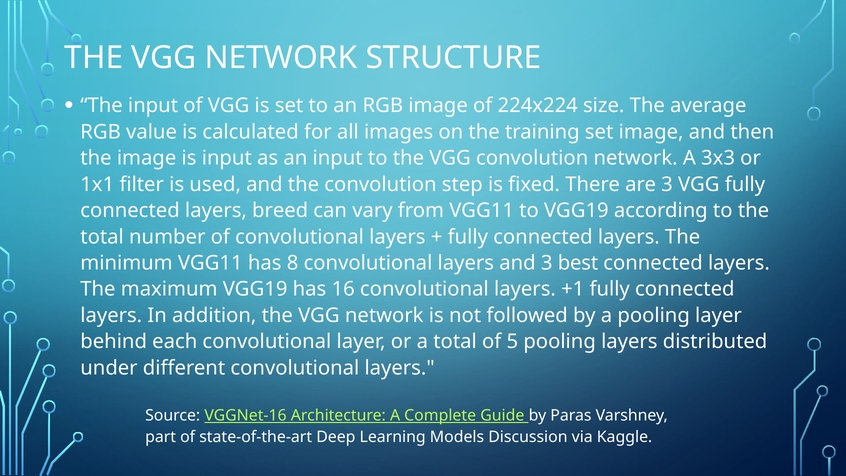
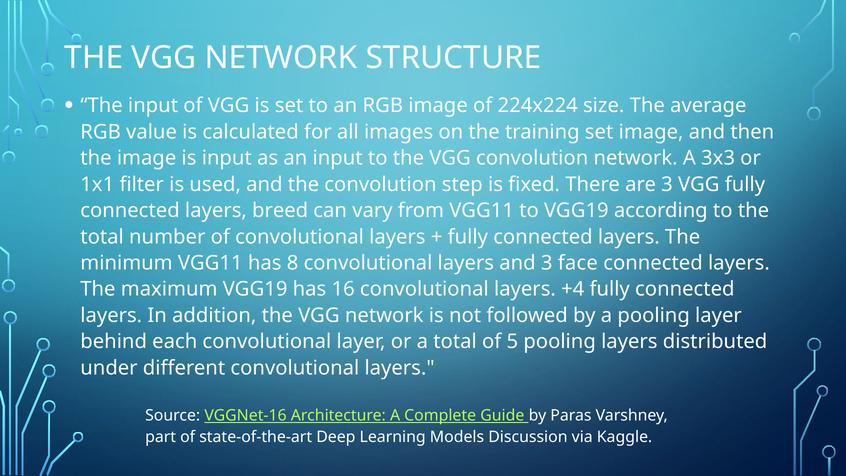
best: best -> face (578, 263)
+1: +1 -> +4 (573, 289)
